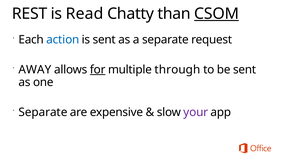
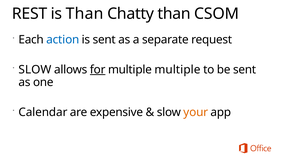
is Read: Read -> Than (85, 14)
CSOM underline: present -> none (217, 14)
AWAY: AWAY -> SLOW (35, 70)
multiple through: through -> multiple (177, 70)
Separate: Separate -> Calendar (43, 112)
your colour: purple -> orange (196, 112)
